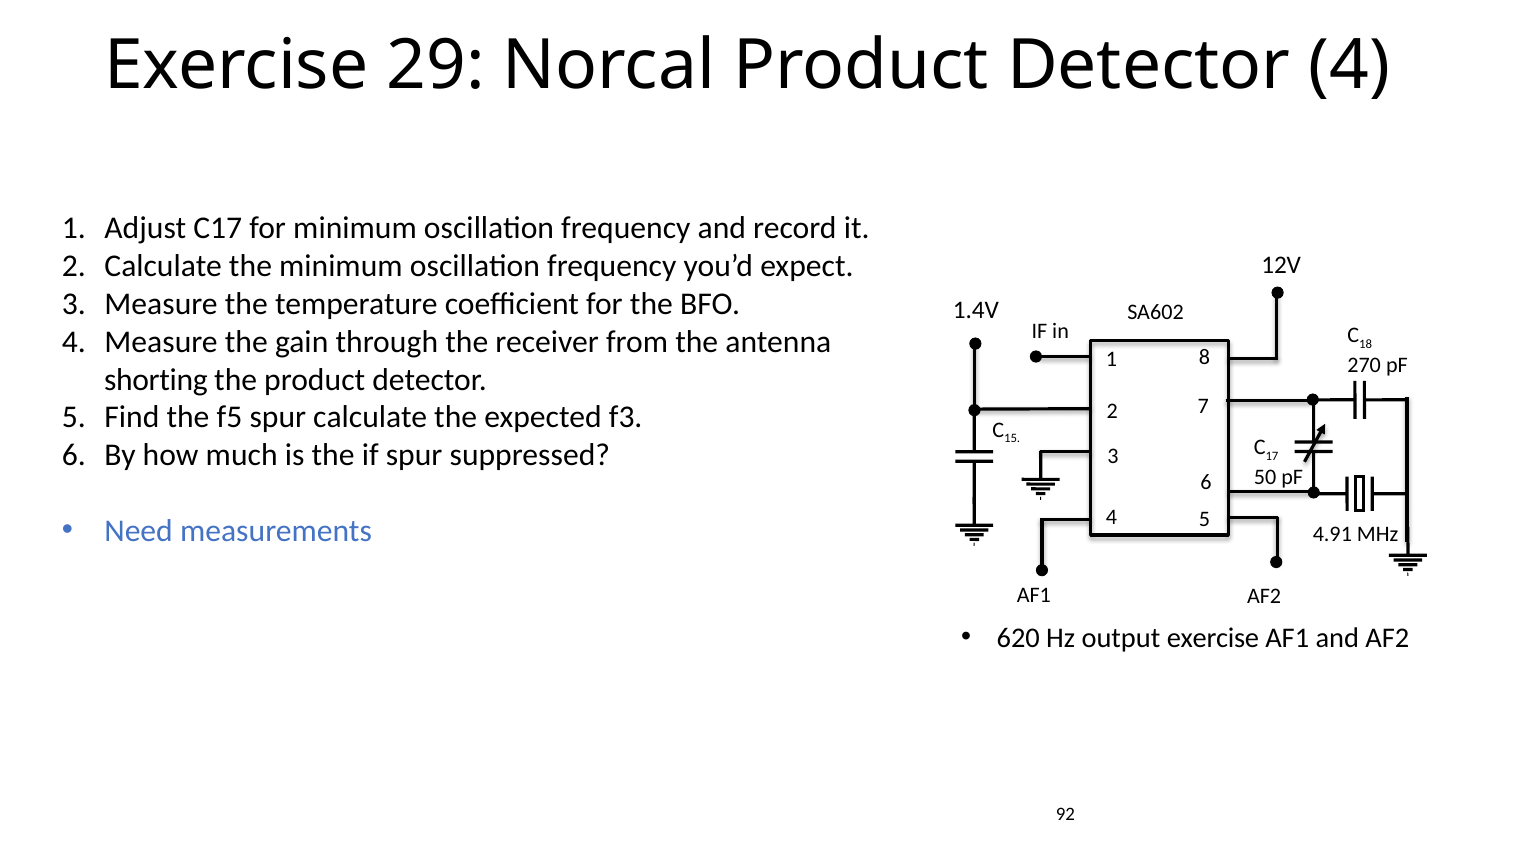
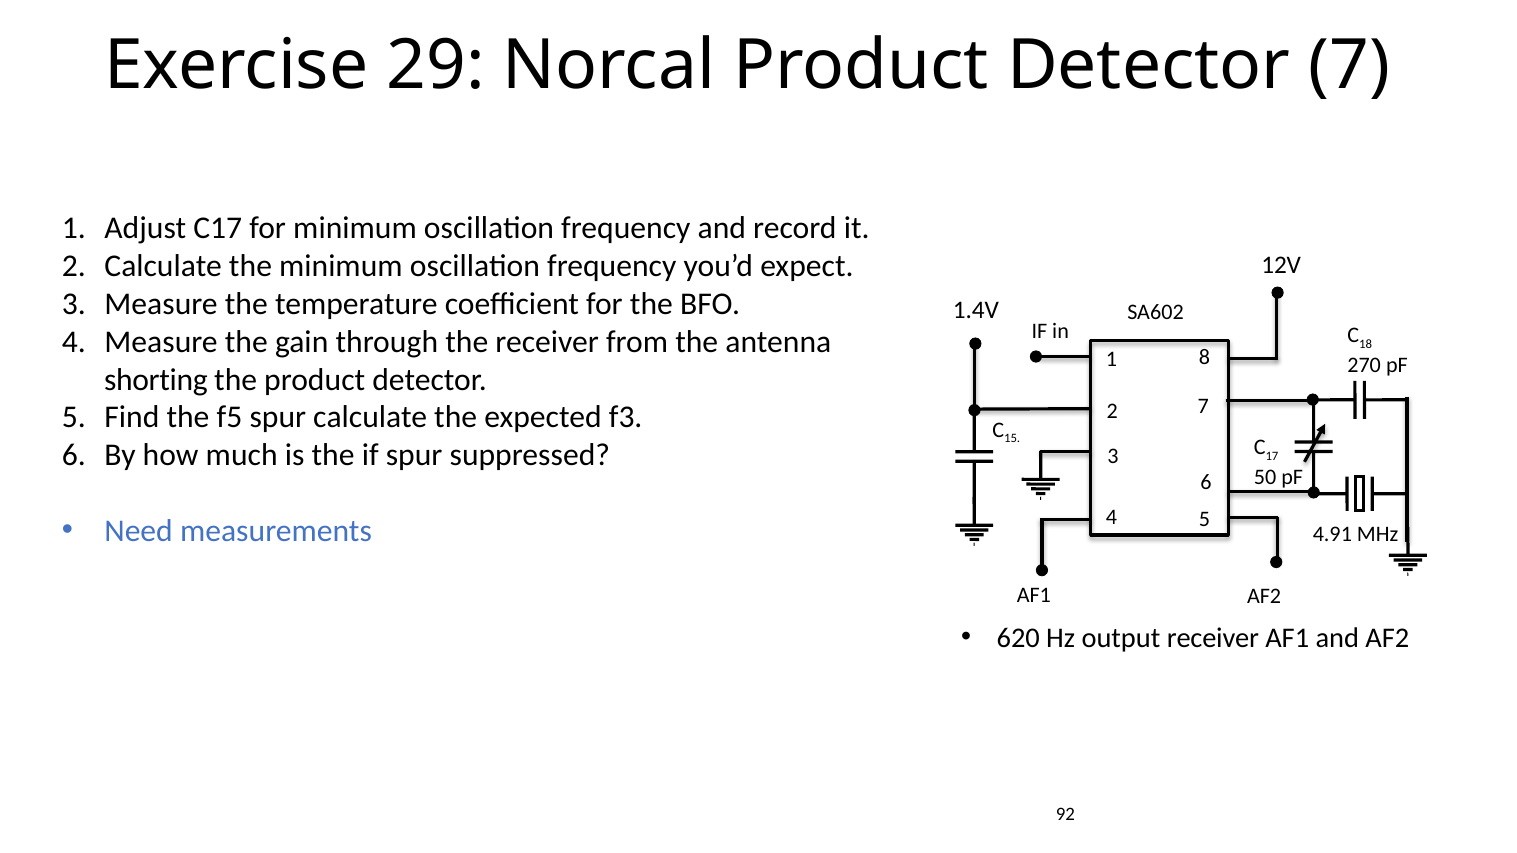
Detector 4: 4 -> 7 (1349, 66)
output exercise: exercise -> receiver (1213, 638)
